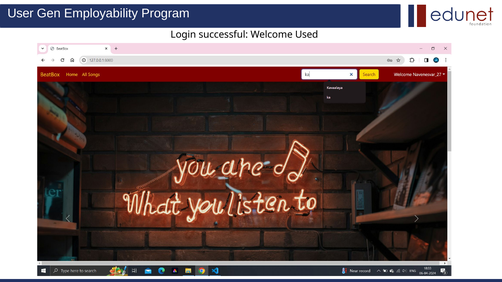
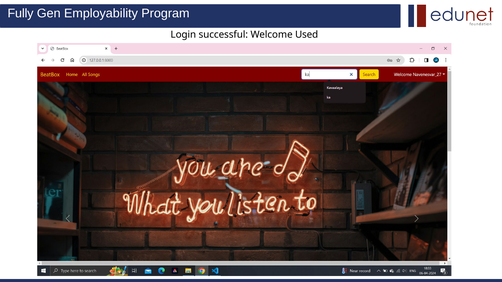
User: User -> Fully (21, 13)
